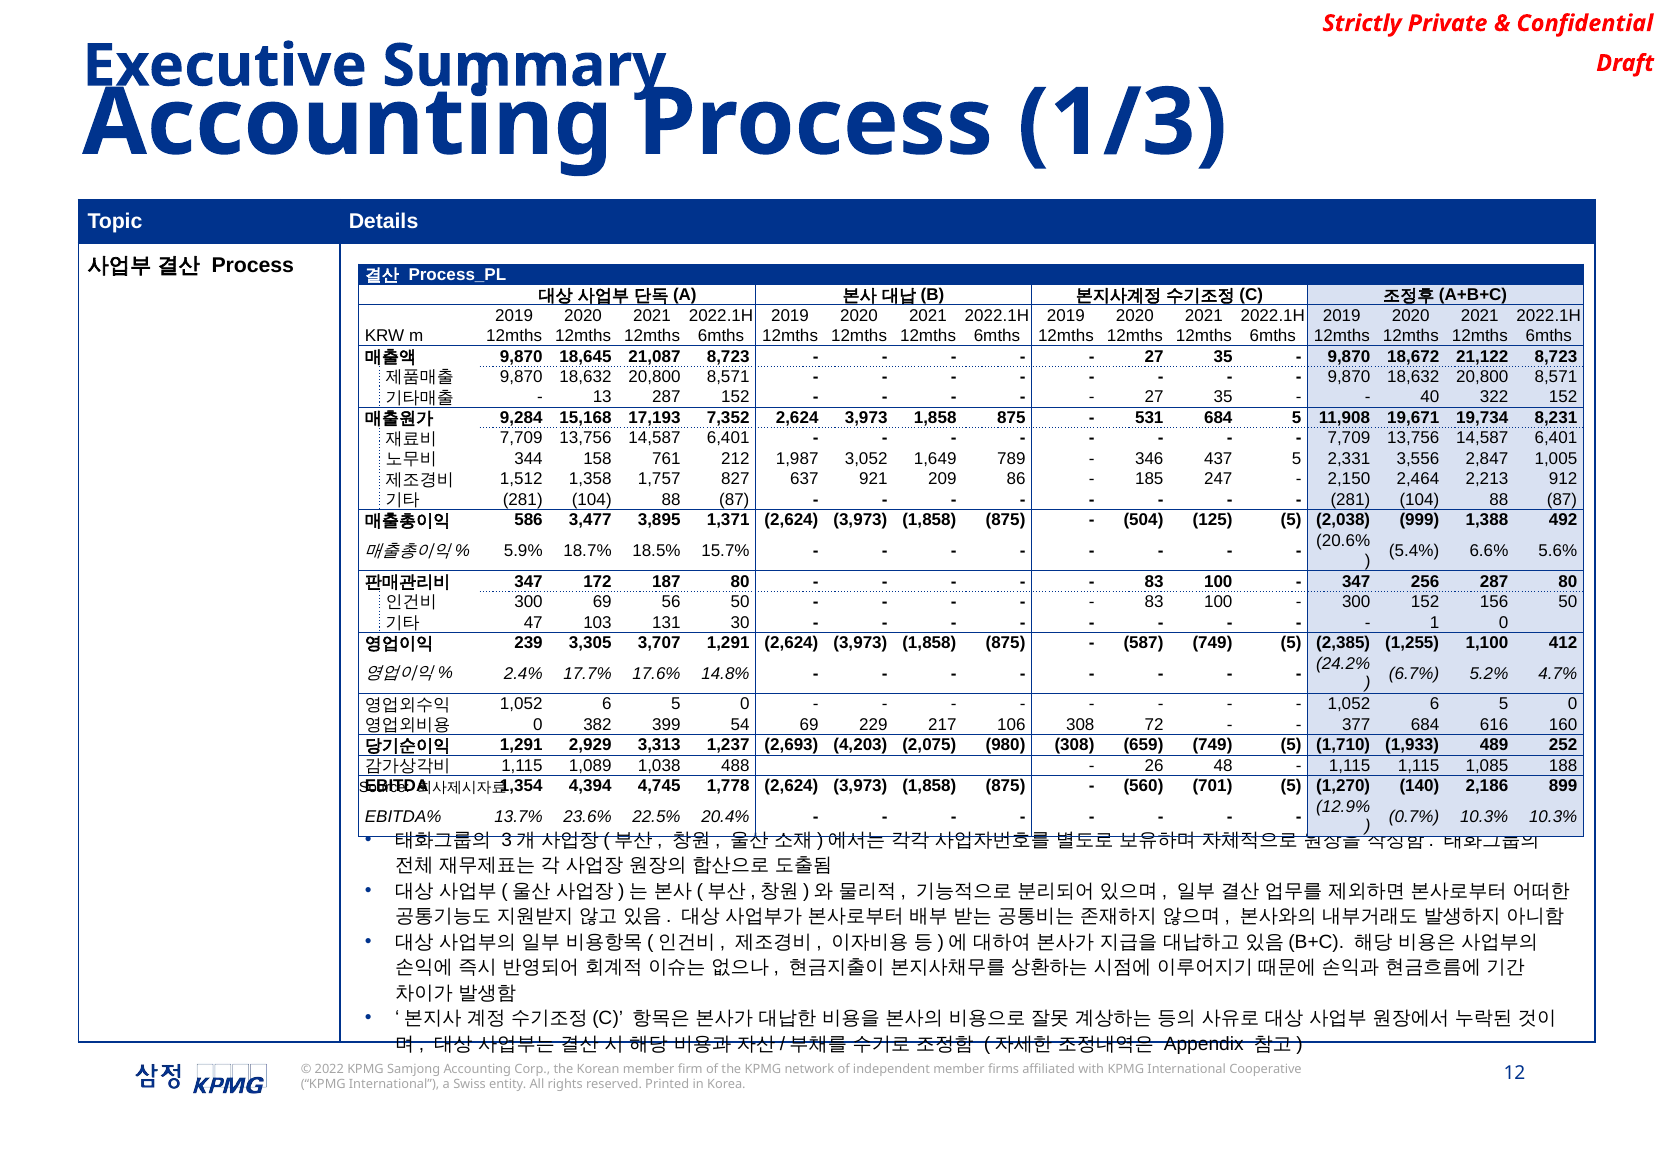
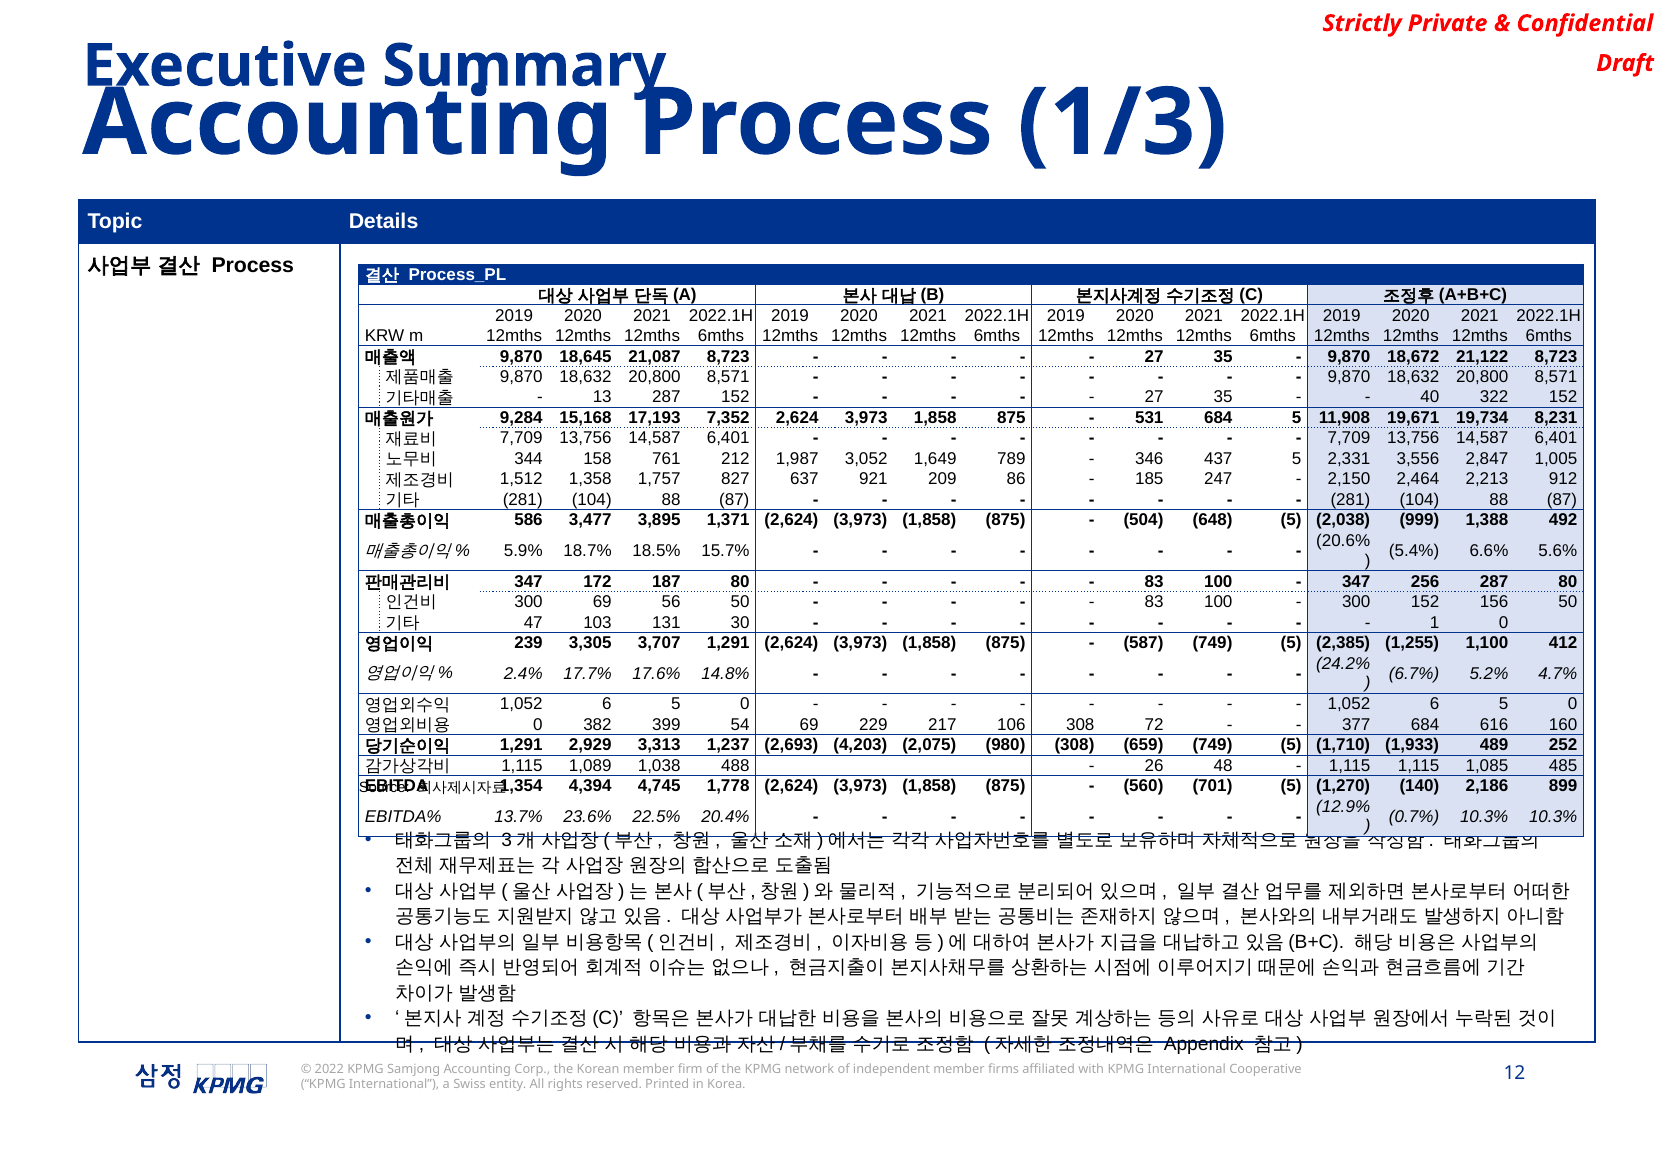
125: 125 -> 648 (1213, 520)
188: 188 -> 485 (1563, 766)
